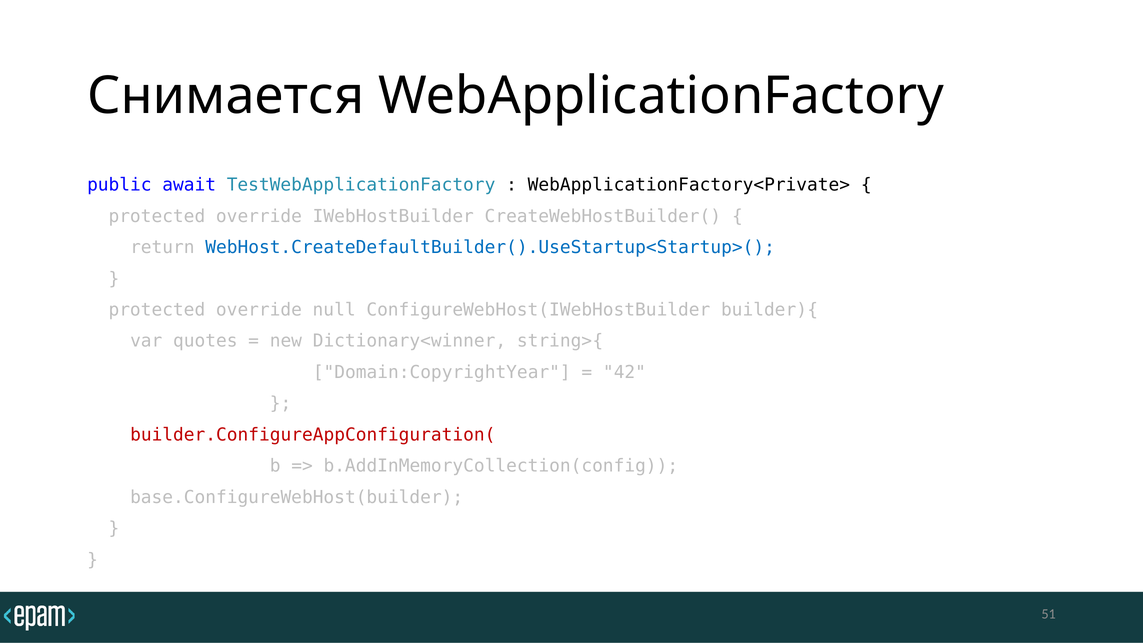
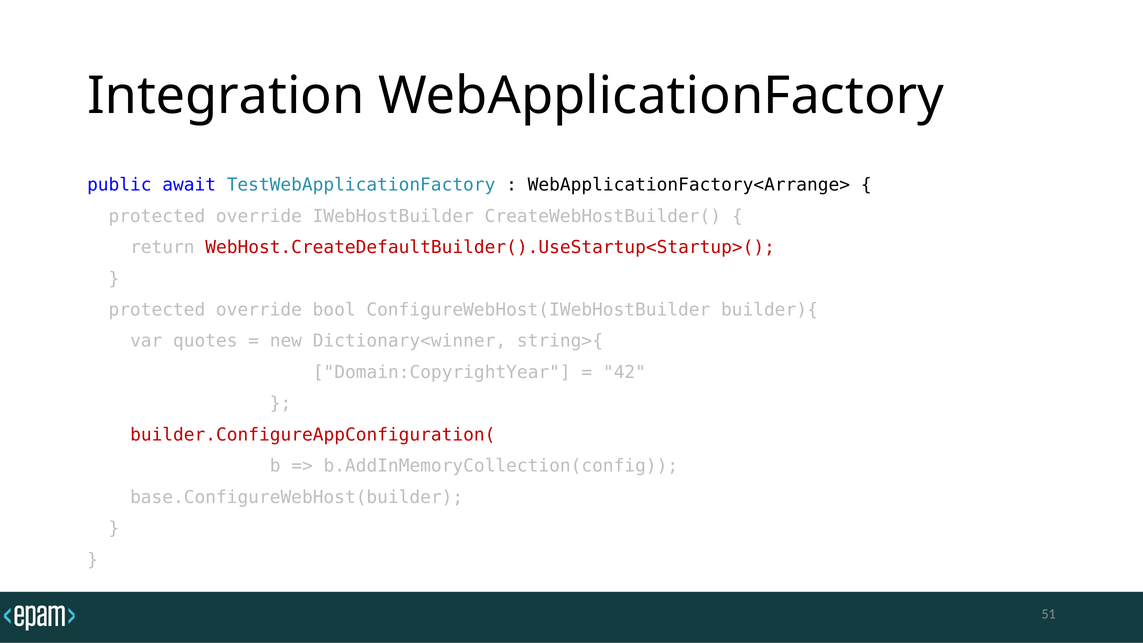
Снимается: Снимается -> Integration (226, 96)
WebApplicationFactory<Private>: WebApplicationFactory<Private> -> WebApplicationFactory<Arrange> (689, 185)
WebHost.CreateDefaultBuilder().UseStartup<Startup>( colour: blue -> red (490, 247)
null: null -> bool (334, 310)
